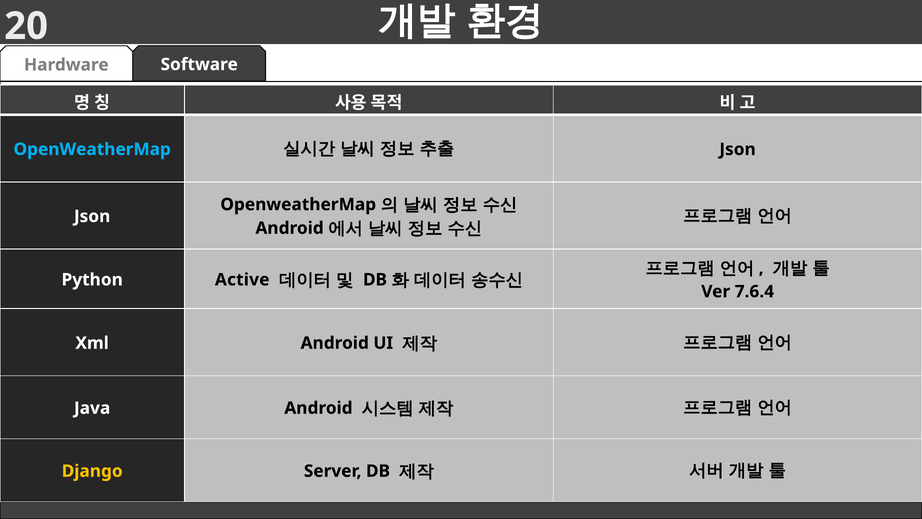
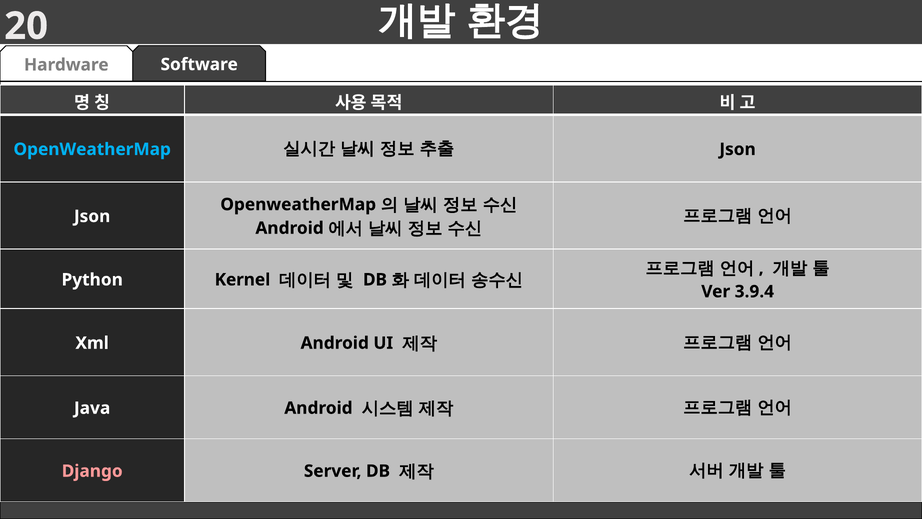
Active: Active -> Kernel (242, 279)
7.6.4: 7.6.4 -> 3.9.4 (754, 291)
Django colour: yellow -> pink (92, 471)
